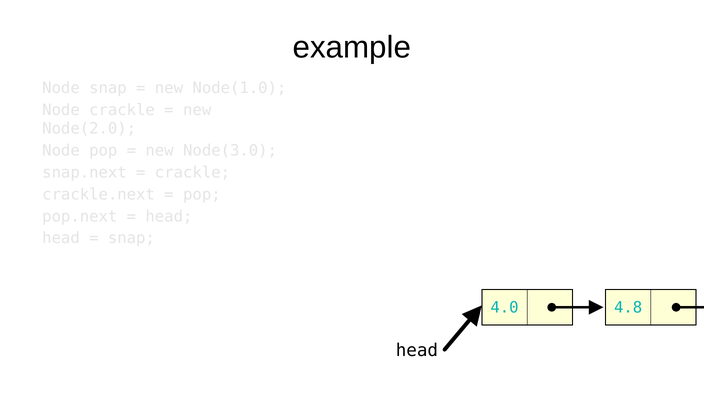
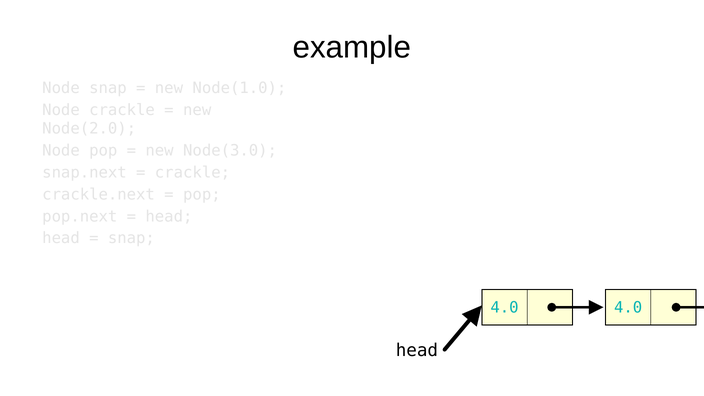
4.0 4.8: 4.8 -> 4.0 (628, 308)
